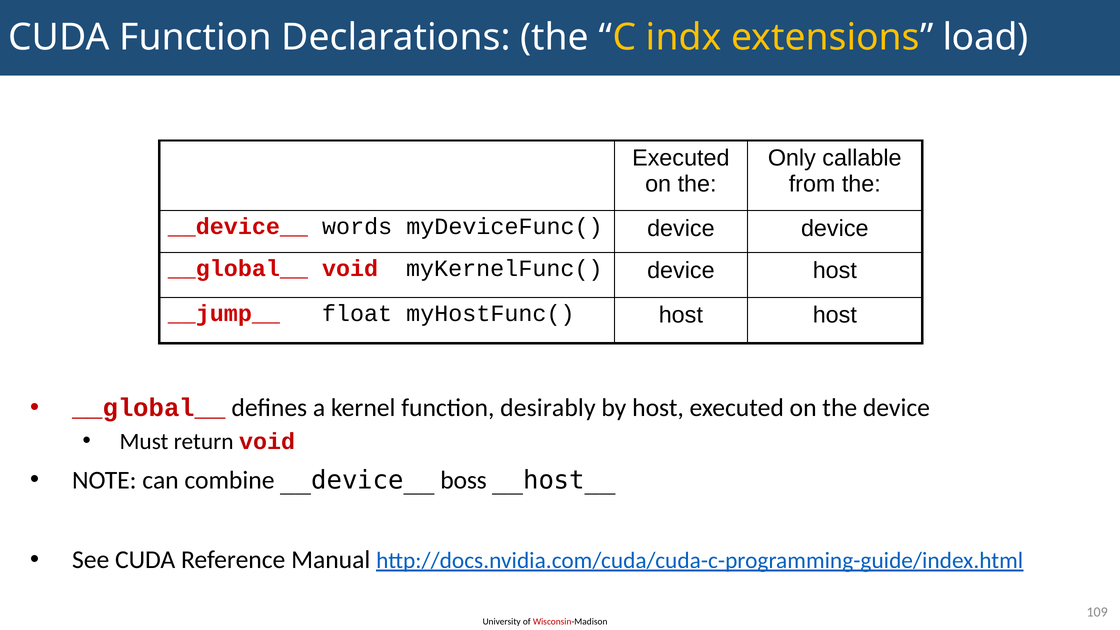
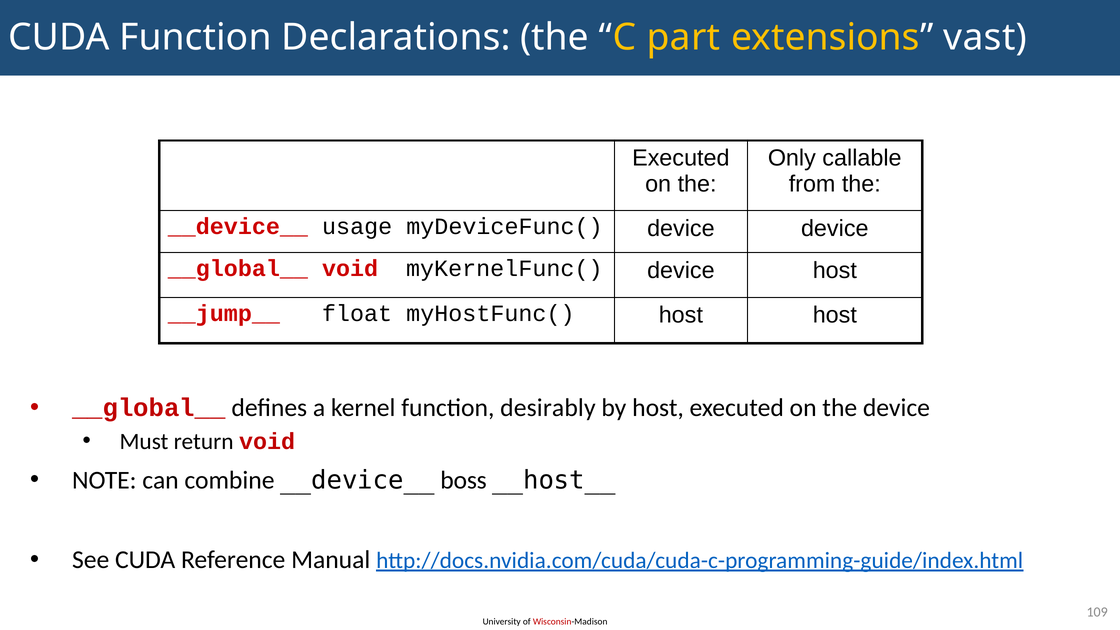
indx: indx -> part (683, 38)
load: load -> vast (985, 38)
words: words -> usage (357, 227)
